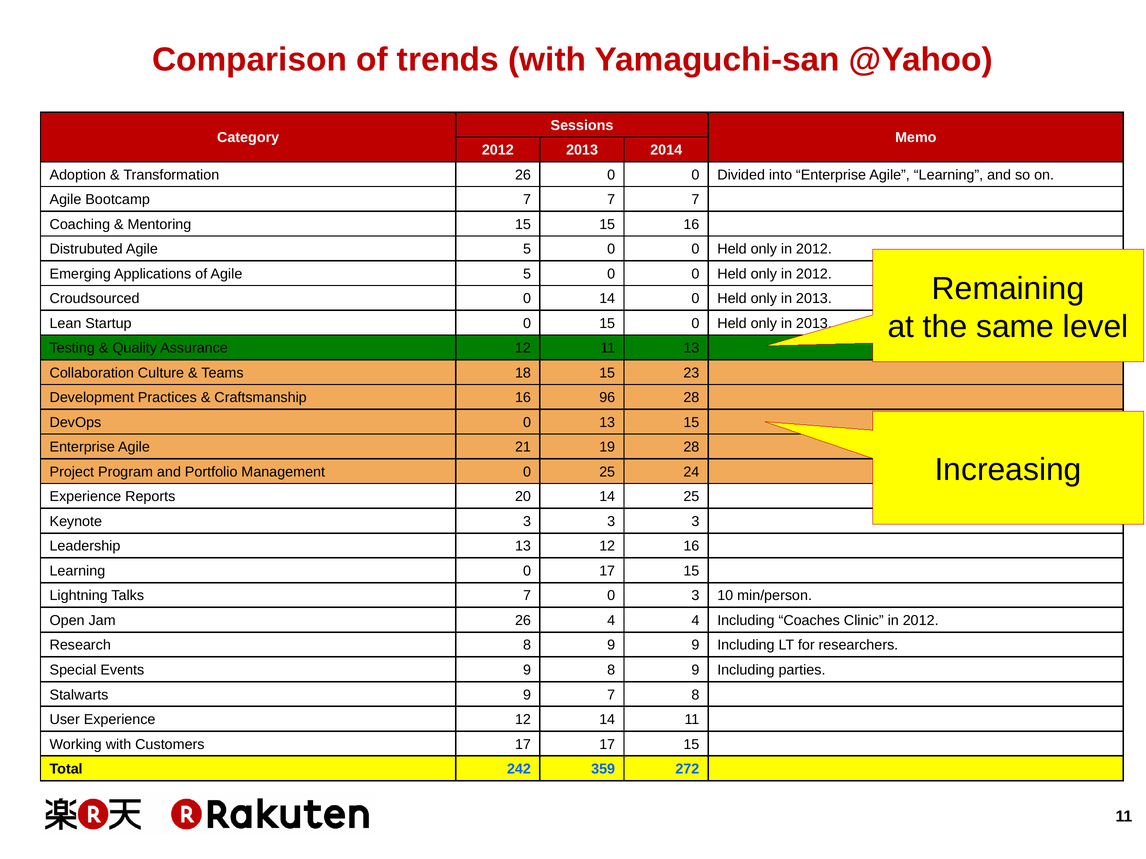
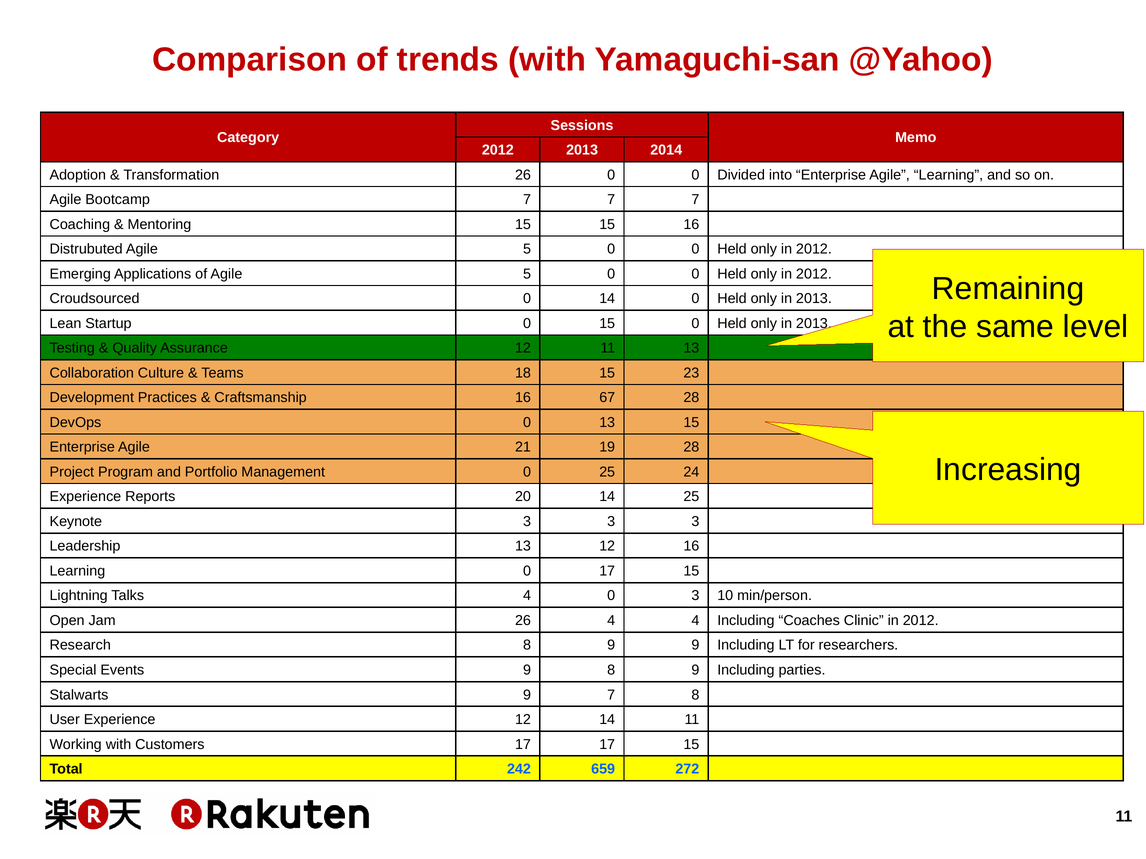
96: 96 -> 67 (607, 398)
Talks 7: 7 -> 4 (527, 596)
359: 359 -> 659 (603, 769)
